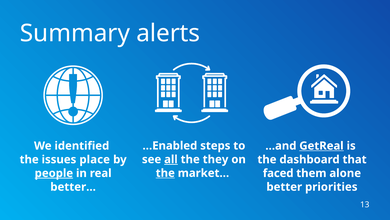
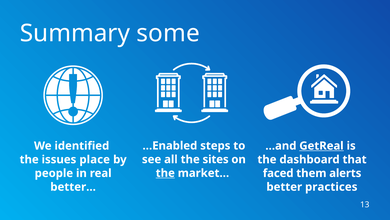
alerts: alerts -> some (168, 33)
all underline: present -> none (171, 159)
they: they -> sites (216, 159)
people underline: present -> none (54, 173)
alone: alone -> alerts (345, 173)
priorities: priorities -> practices (331, 186)
